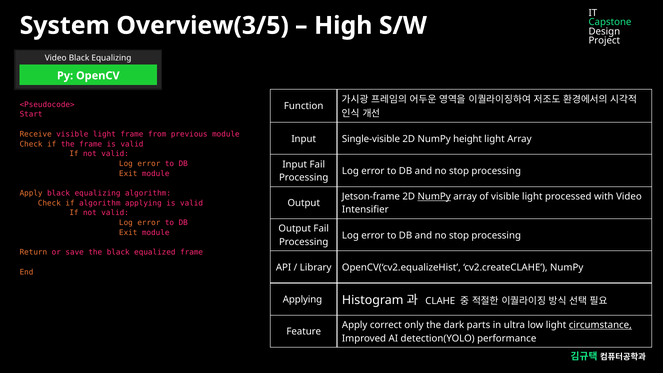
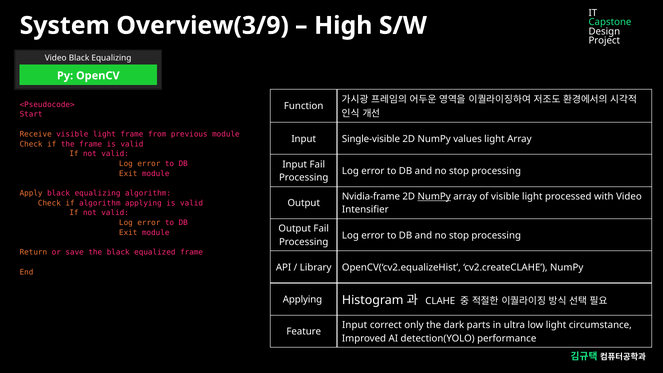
Overview(3/5: Overview(3/5 -> Overview(3/9 (203, 26)
height: height -> values (468, 139)
Jetson-frame: Jetson-frame -> Nvidia-frame (371, 197)
Apply: Apply -> Input (355, 325)
circumstance underline: present -> none (600, 325)
